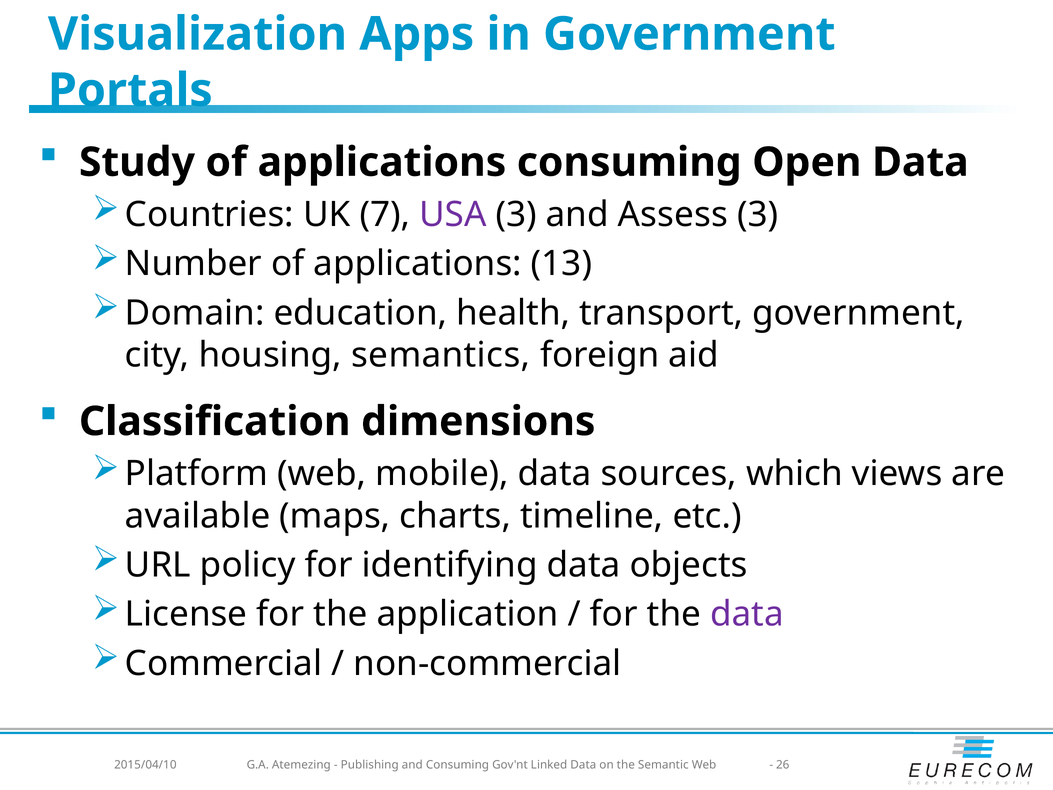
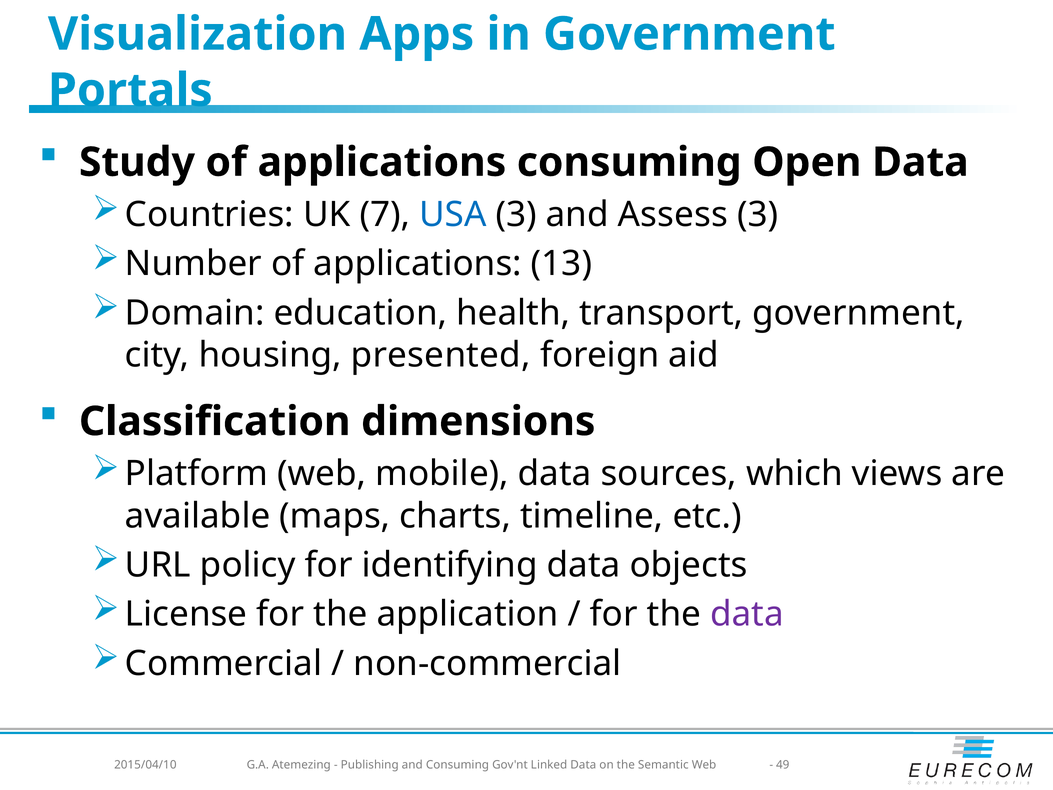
USA colour: purple -> blue (453, 215)
semantics: semantics -> presented (441, 355)
26: 26 -> 49 (783, 764)
